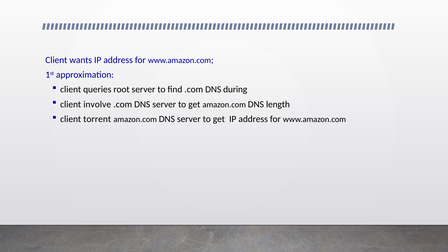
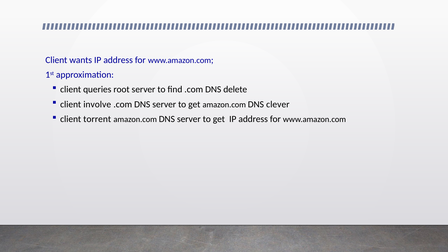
during: during -> delete (235, 90)
length: length -> clever (278, 104)
